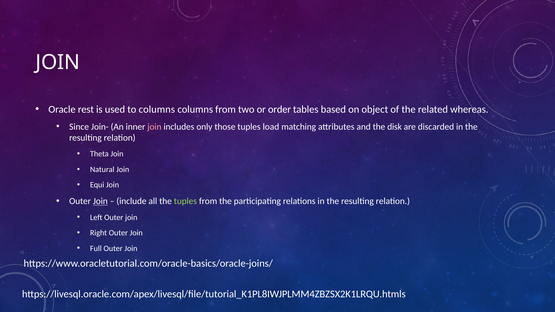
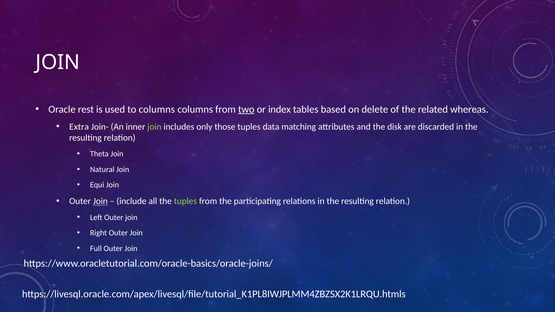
two underline: none -> present (246, 109)
order: order -> index (279, 109)
object: object -> delete (375, 109)
Since: Since -> Extra (79, 127)
join colour: pink -> light green (154, 127)
load: load -> data (271, 127)
